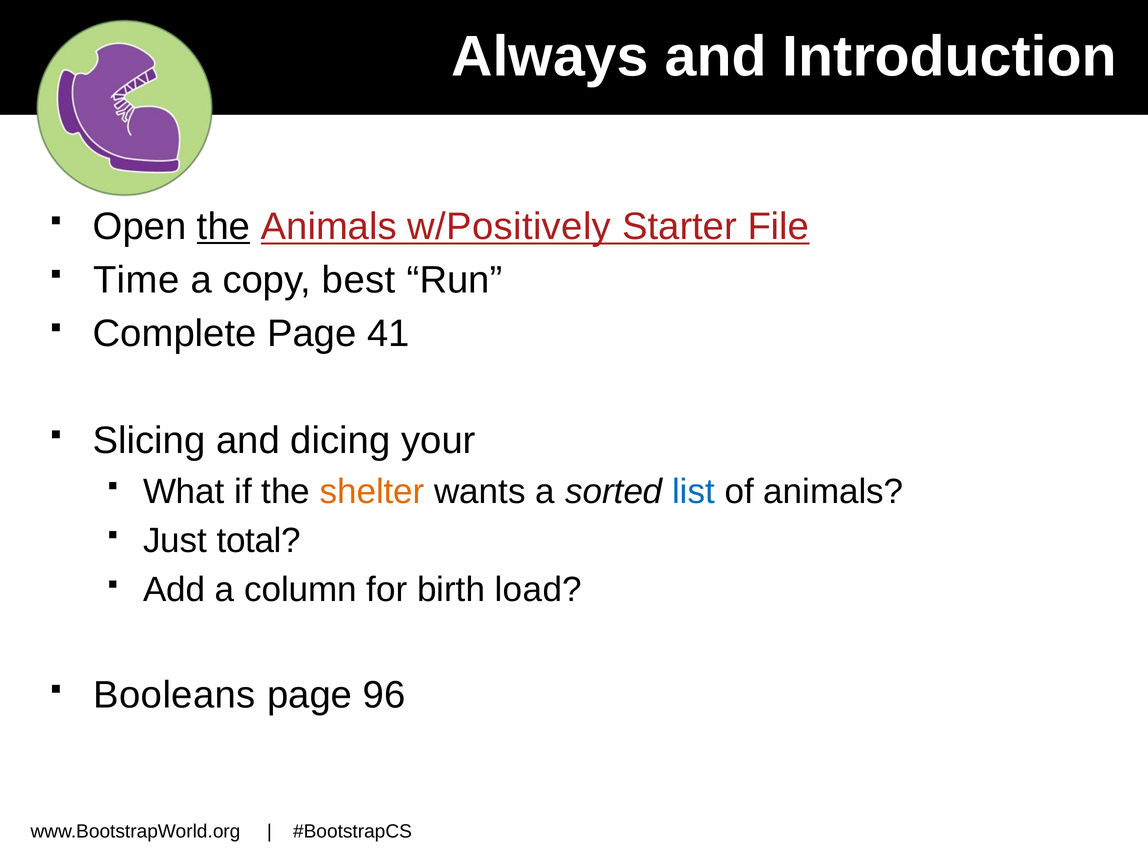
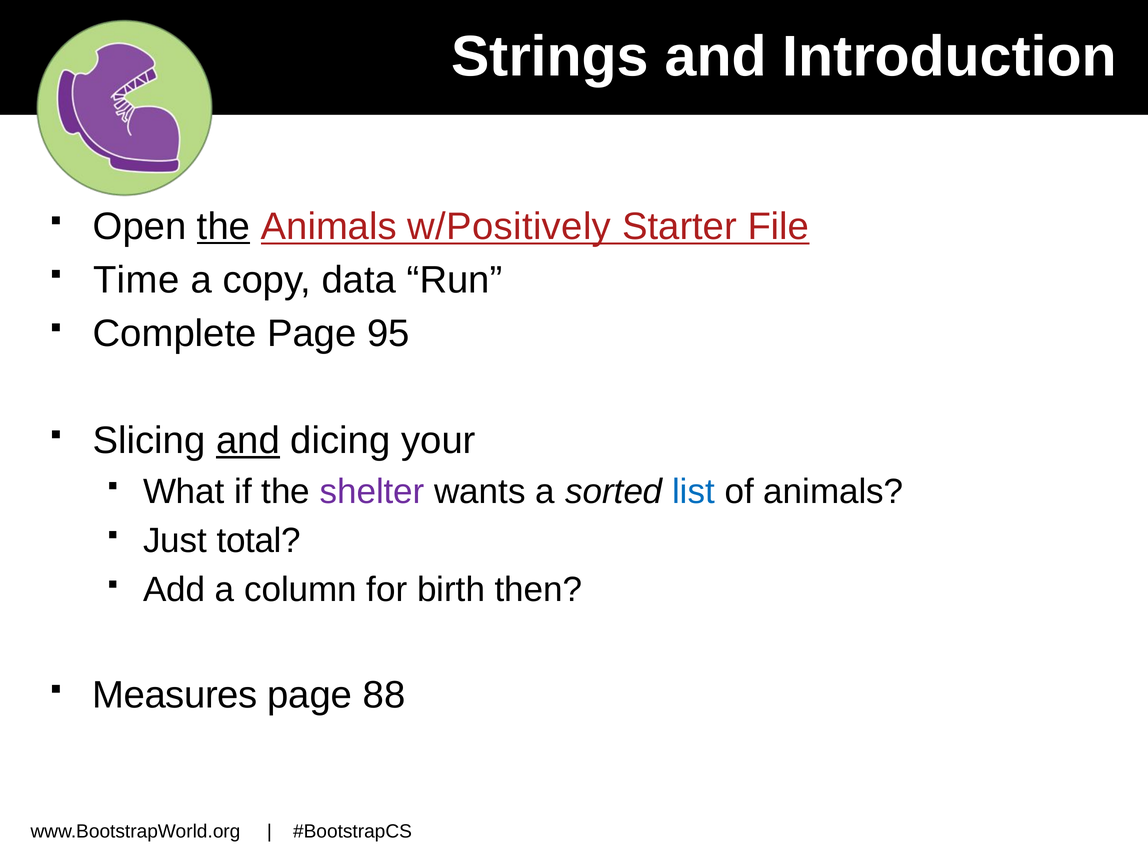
Always: Always -> Strings (550, 57)
best: best -> data (359, 280)
41: 41 -> 95 (388, 334)
and underline: none -> present (248, 441)
shelter colour: orange -> purple (372, 492)
load: load -> then (539, 590)
Booleans: Booleans -> Measures (175, 695)
96: 96 -> 88 (384, 695)
